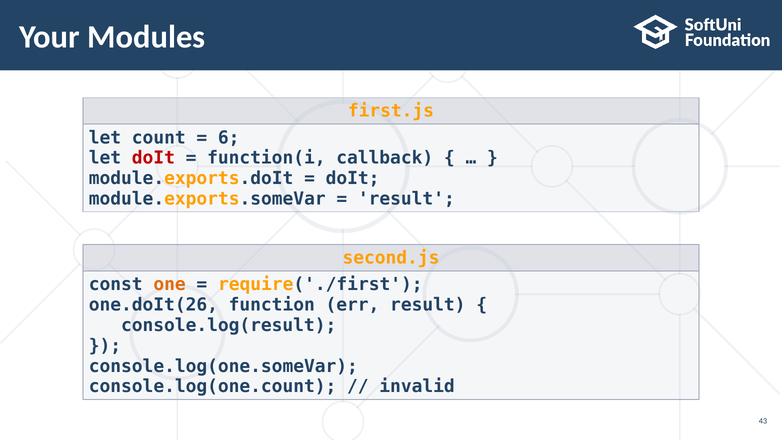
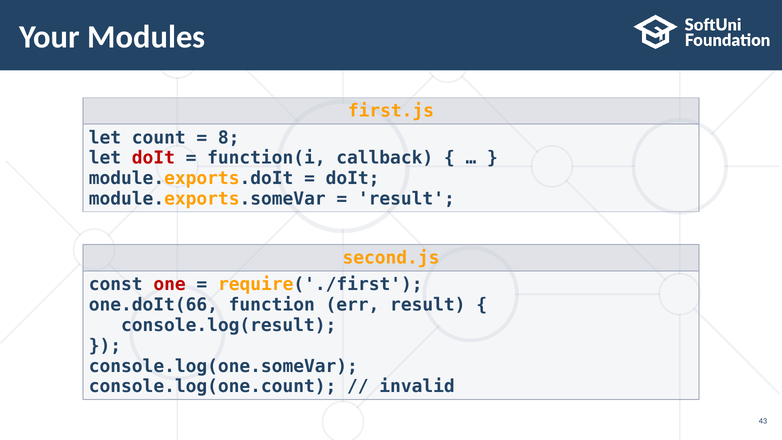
6: 6 -> 8 (229, 138)
one colour: orange -> red (170, 284)
one.doIt(26: one.doIt(26 -> one.doIt(66 (153, 305)
